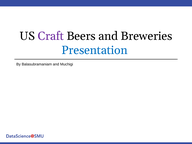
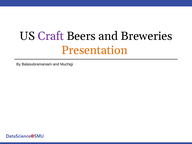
Presentation colour: blue -> orange (95, 50)
